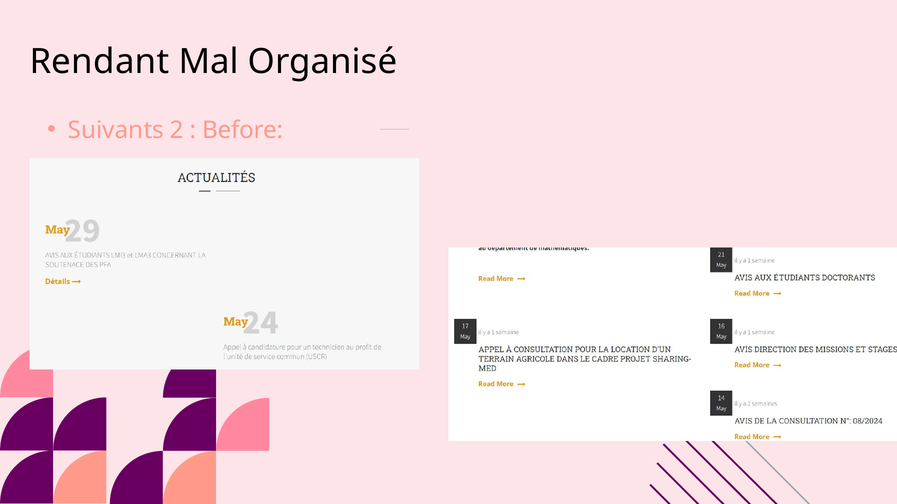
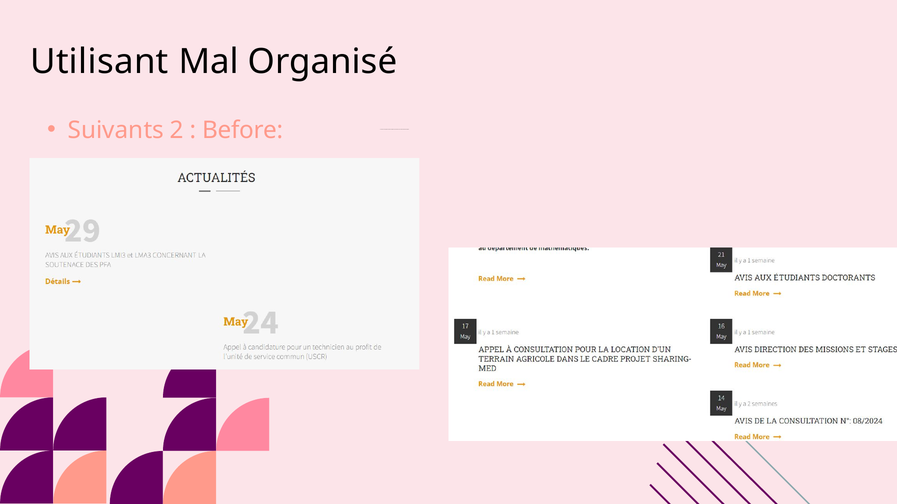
Rendant: Rendant -> Utilisant (99, 62)
